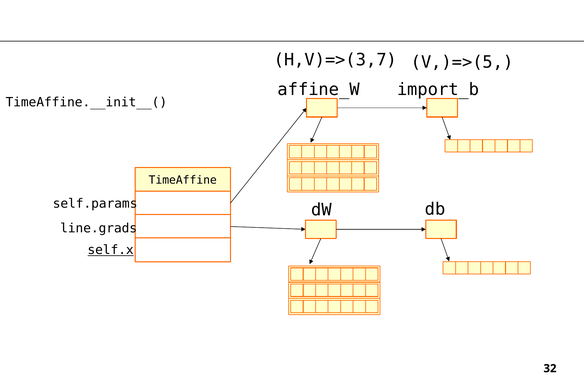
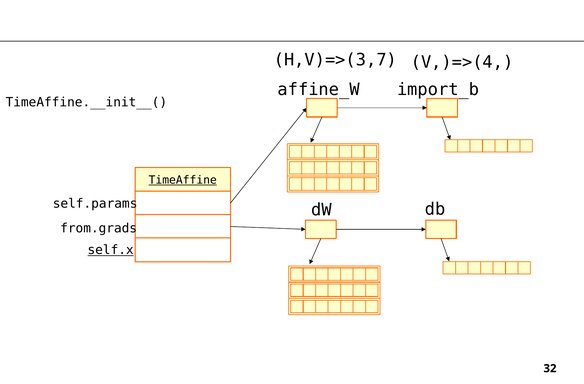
V,)=>(5: V,)=>(5 -> V,)=>(4 (462, 62)
TimeAffine underline: none -> present (183, 180)
line.grads: line.grads -> from.grads (99, 228)
